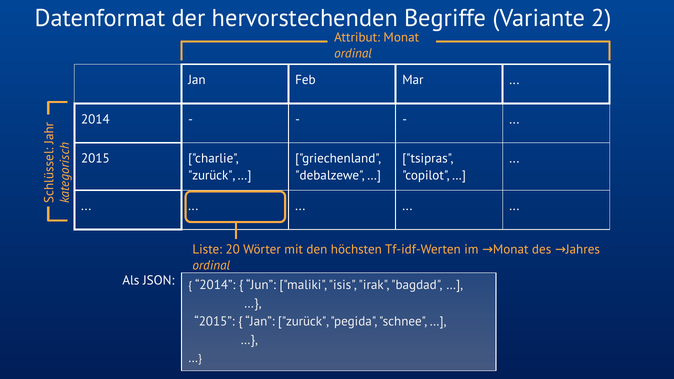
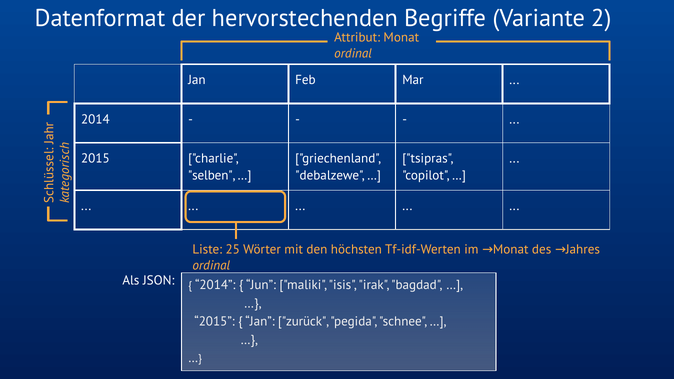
zurück: zurück -> selben (212, 176)
20: 20 -> 25 (233, 250)
